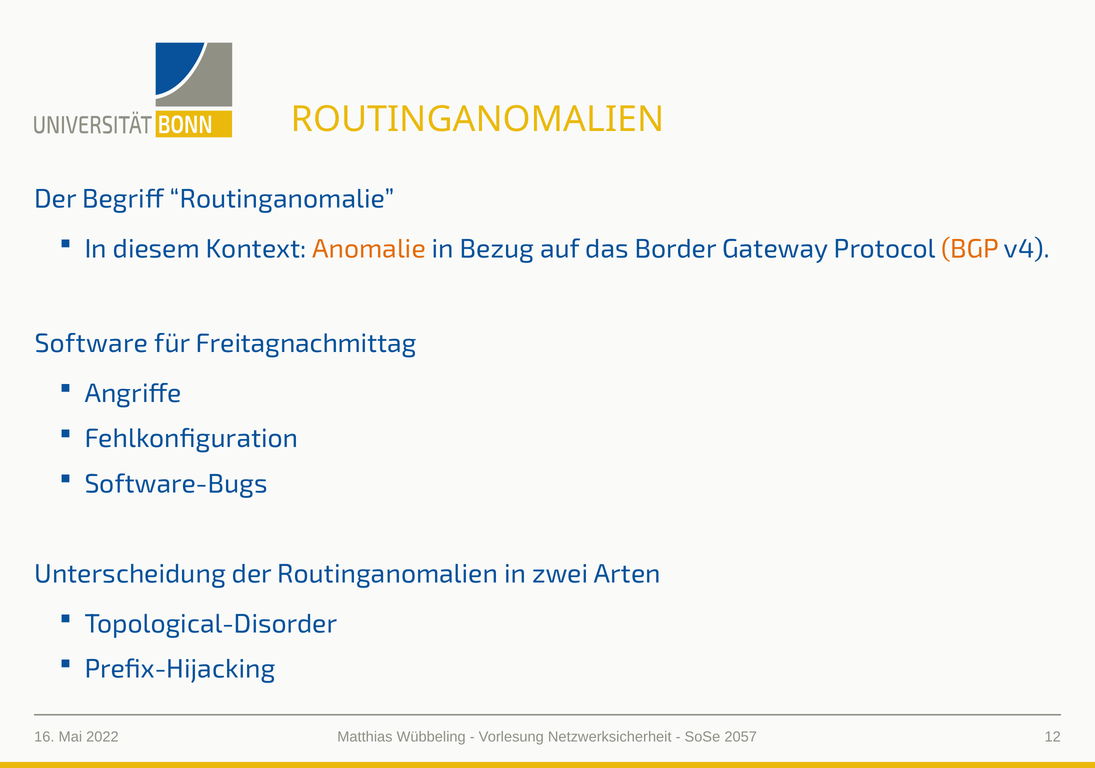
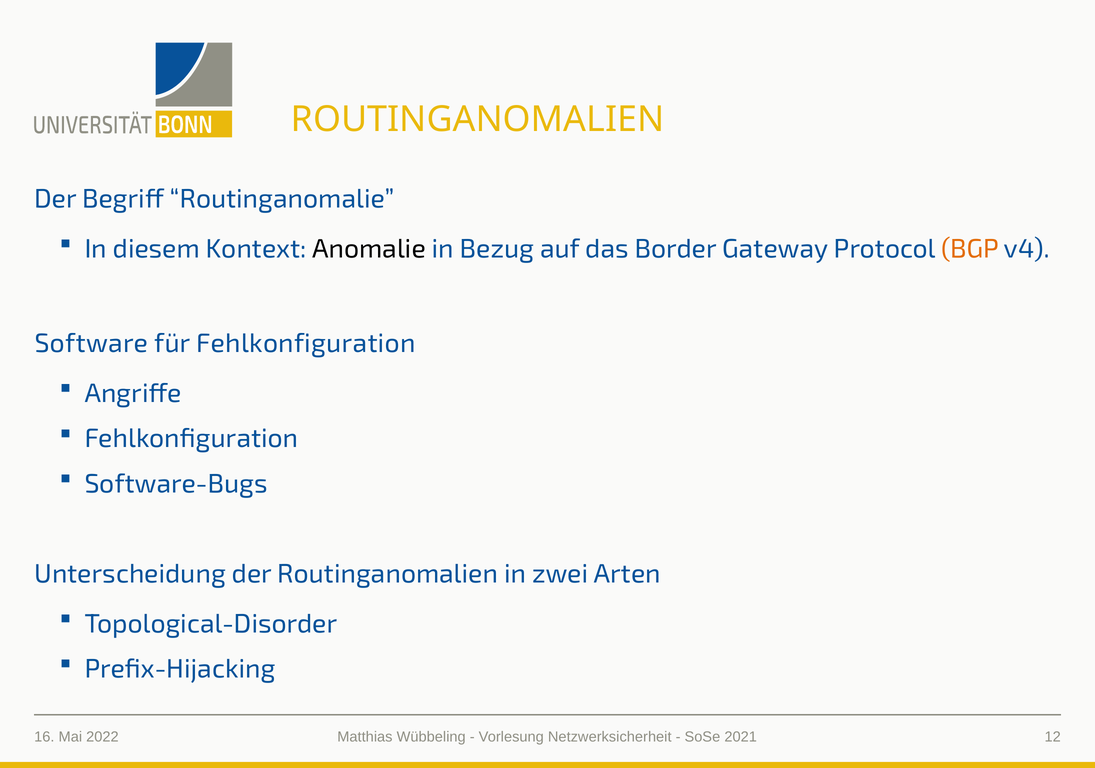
Anomalie colour: orange -> black (369, 249)
für Freitagnachmittag: Freitagnachmittag -> Fehlkonfiguration (306, 344)
2057: 2057 -> 2021 (741, 737)
